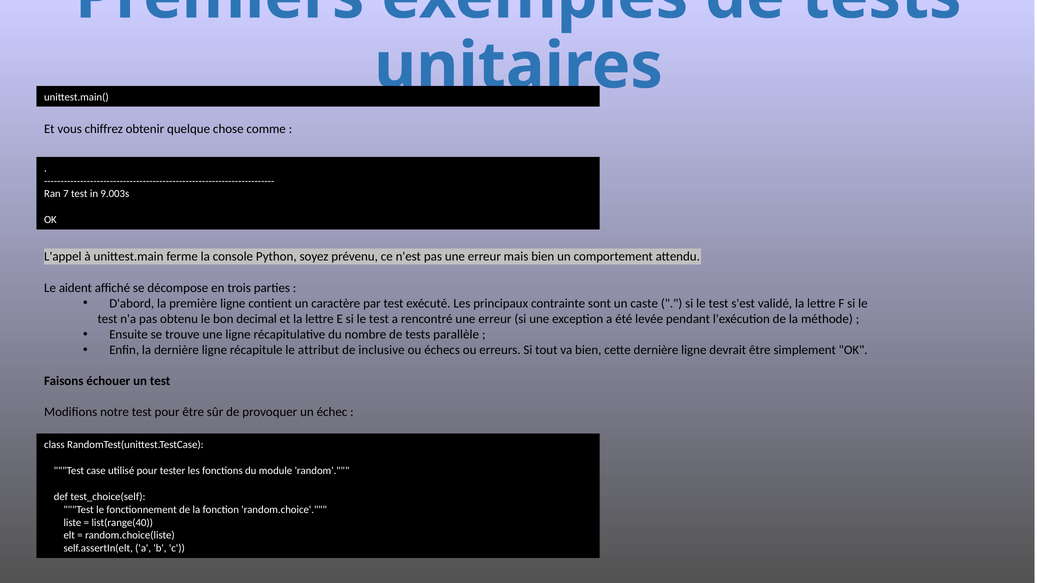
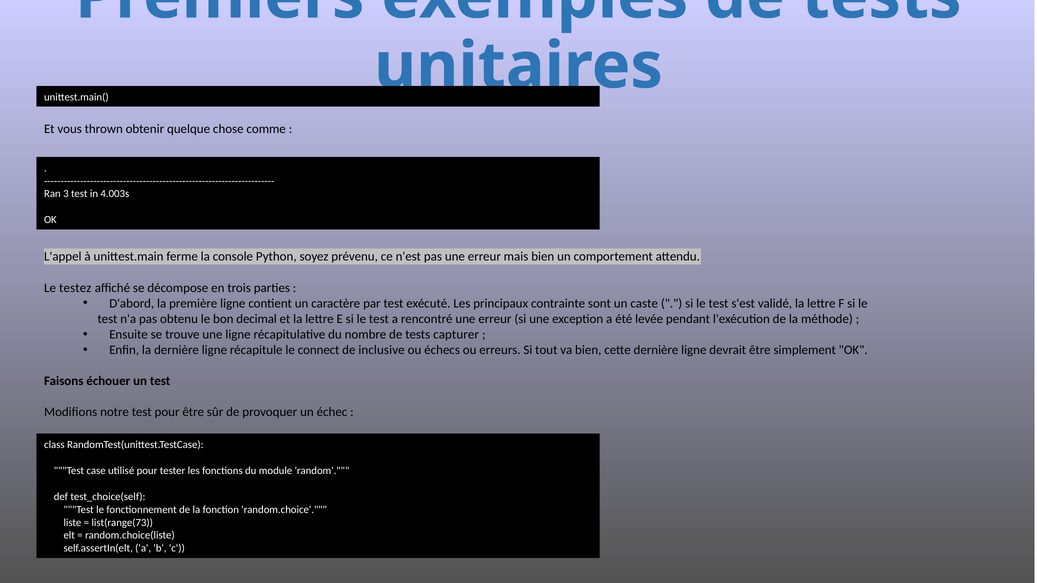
chiffrez: chiffrez -> thrown (104, 129)
7: 7 -> 3 (66, 194)
9.003s: 9.003s -> 4.003s (115, 194)
aident: aident -> testez (75, 288)
parallèle: parallèle -> capturer (456, 335)
attribut: attribut -> connect (319, 350)
list(range(40: list(range(40 -> list(range(73 (122, 523)
